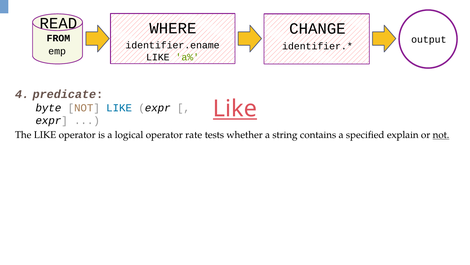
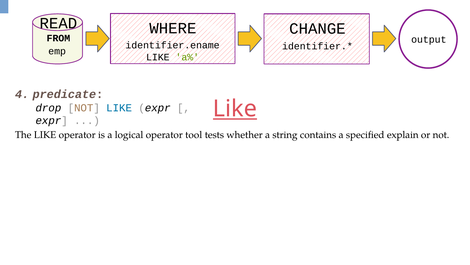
byte: byte -> drop (48, 108)
rate: rate -> tool (194, 135)
not underline: present -> none (441, 135)
